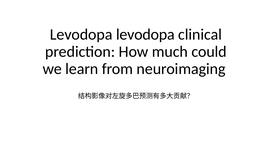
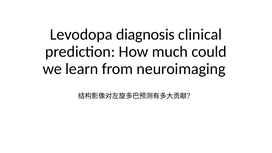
Levodopa levodopa: levodopa -> diagnosis (145, 35)
